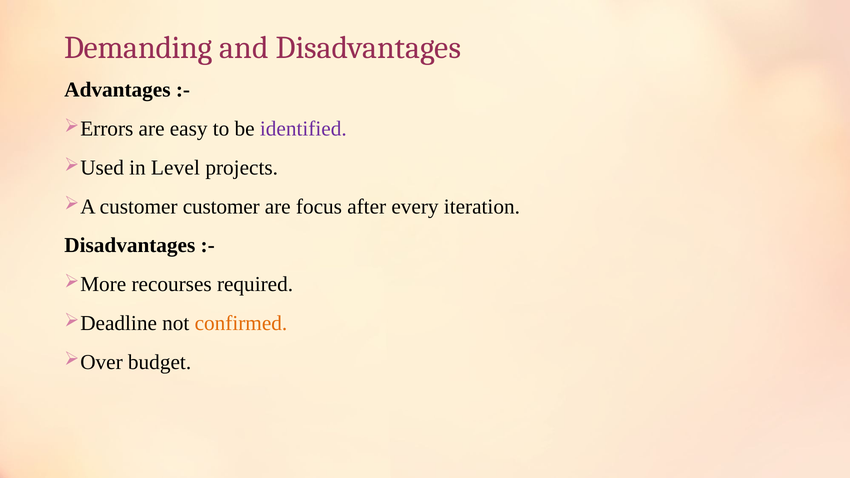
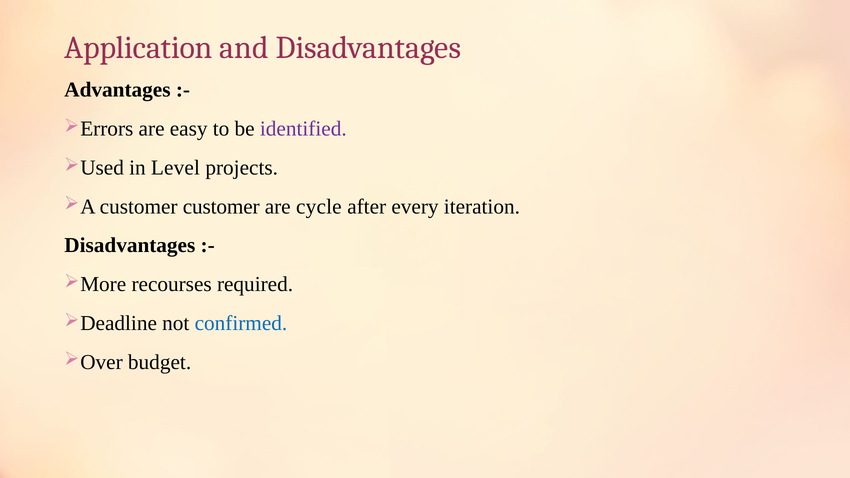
Demanding: Demanding -> Application (138, 48)
focus: focus -> cycle (319, 207)
confirmed colour: orange -> blue (241, 323)
